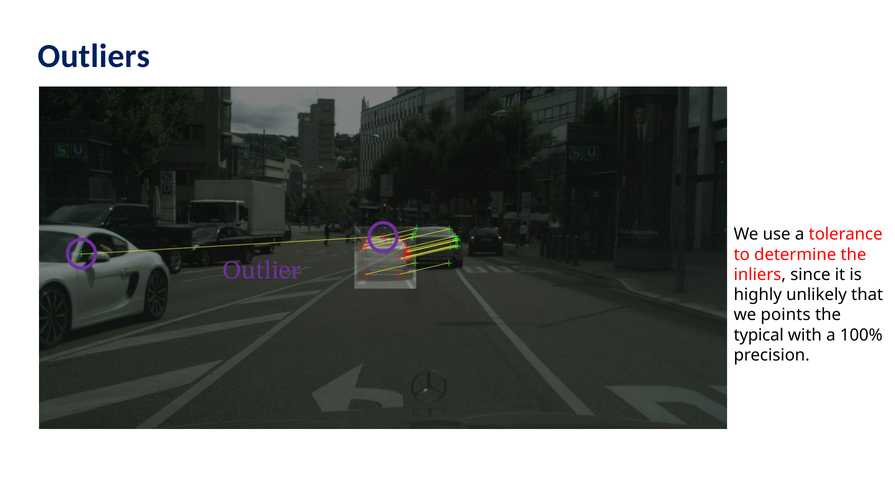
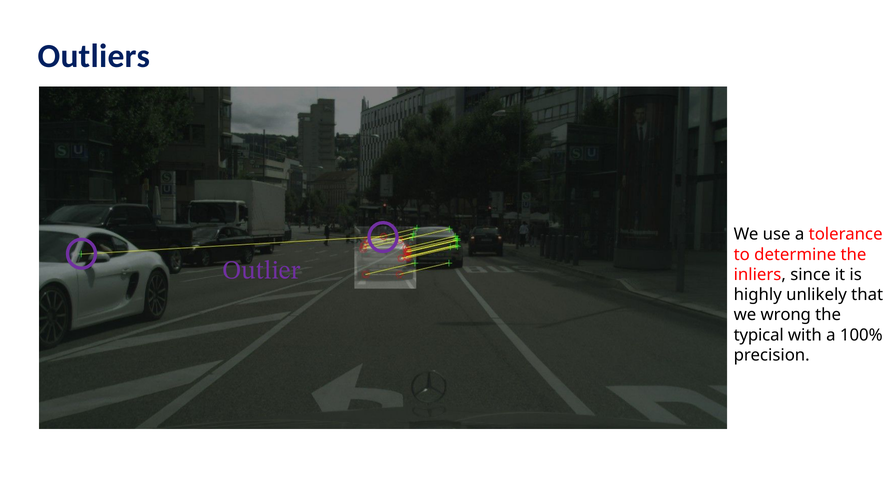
points: points -> wrong (786, 315)
